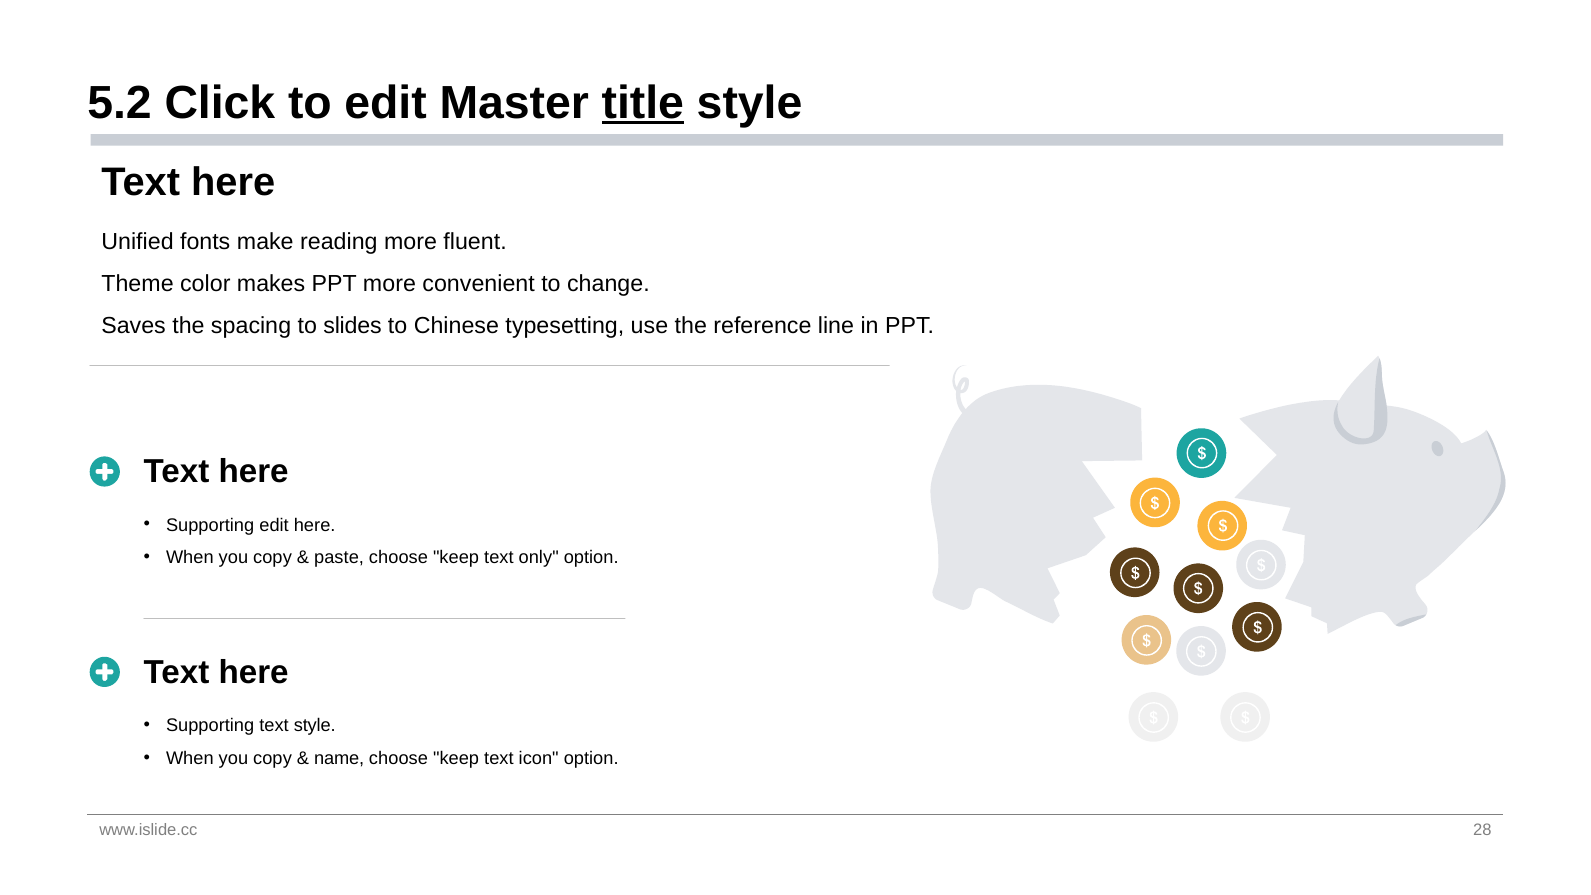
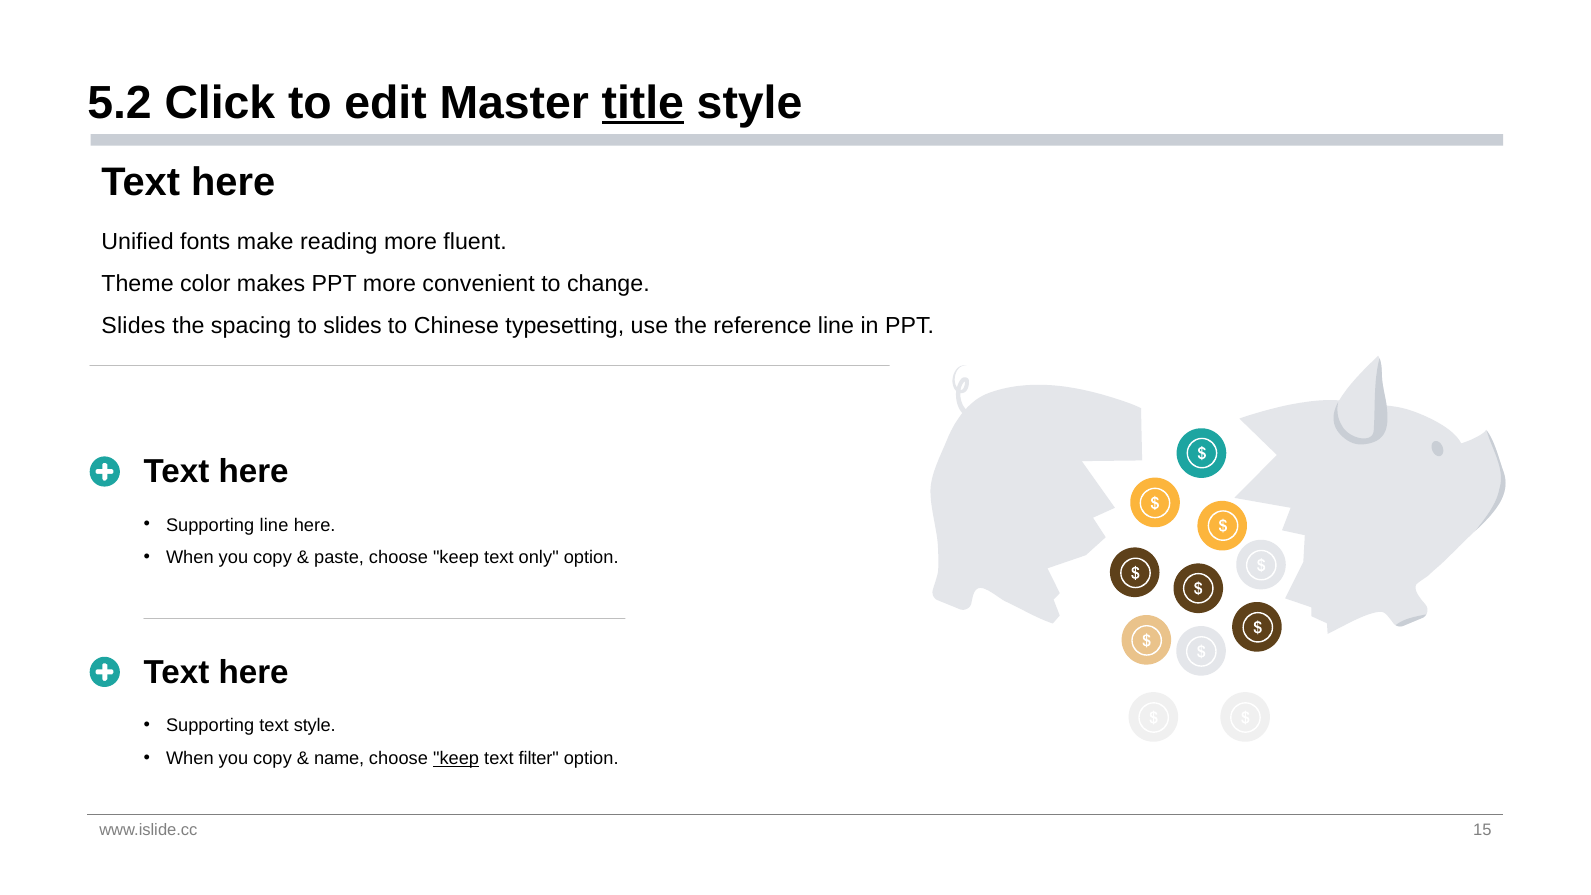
Saves: Saves -> Slides (133, 326)
Supporting edit: edit -> line (274, 525)
keep underline: none -> present (456, 758)
icon: icon -> filter (539, 758)
28: 28 -> 15 (1482, 830)
